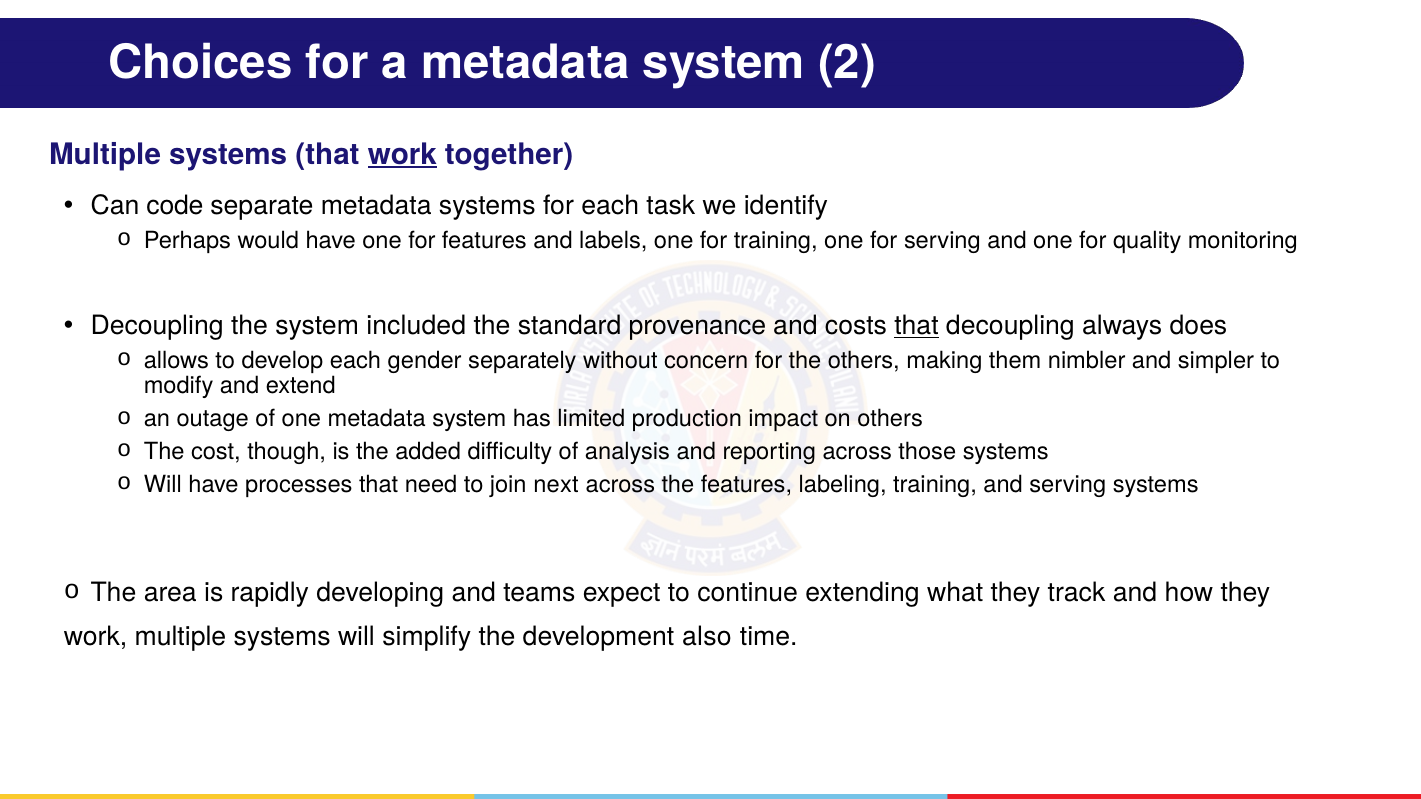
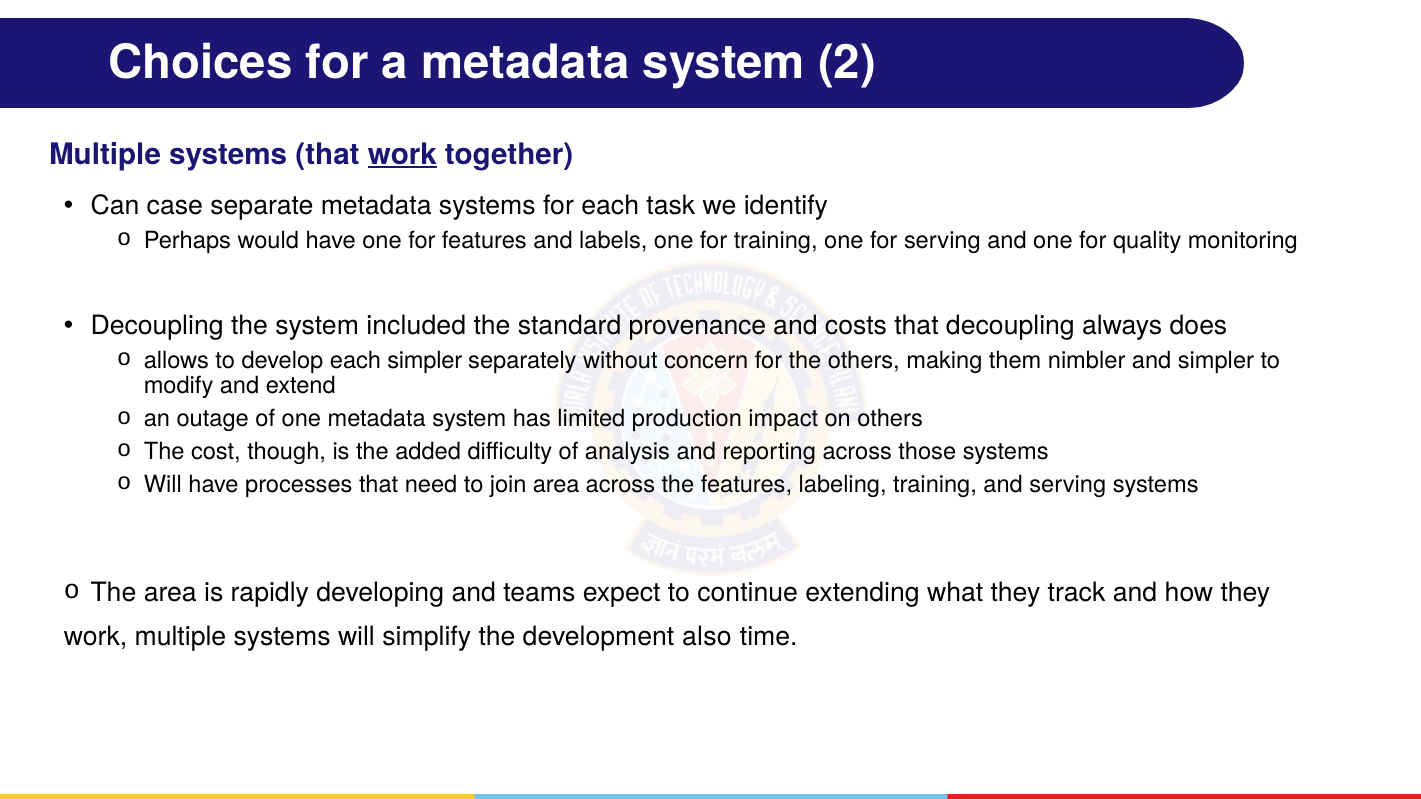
code: code -> case (175, 206)
that underline: present -> none (917, 326)
each gender: gender -> simpler (425, 361)
join next: next -> area (556, 485)
